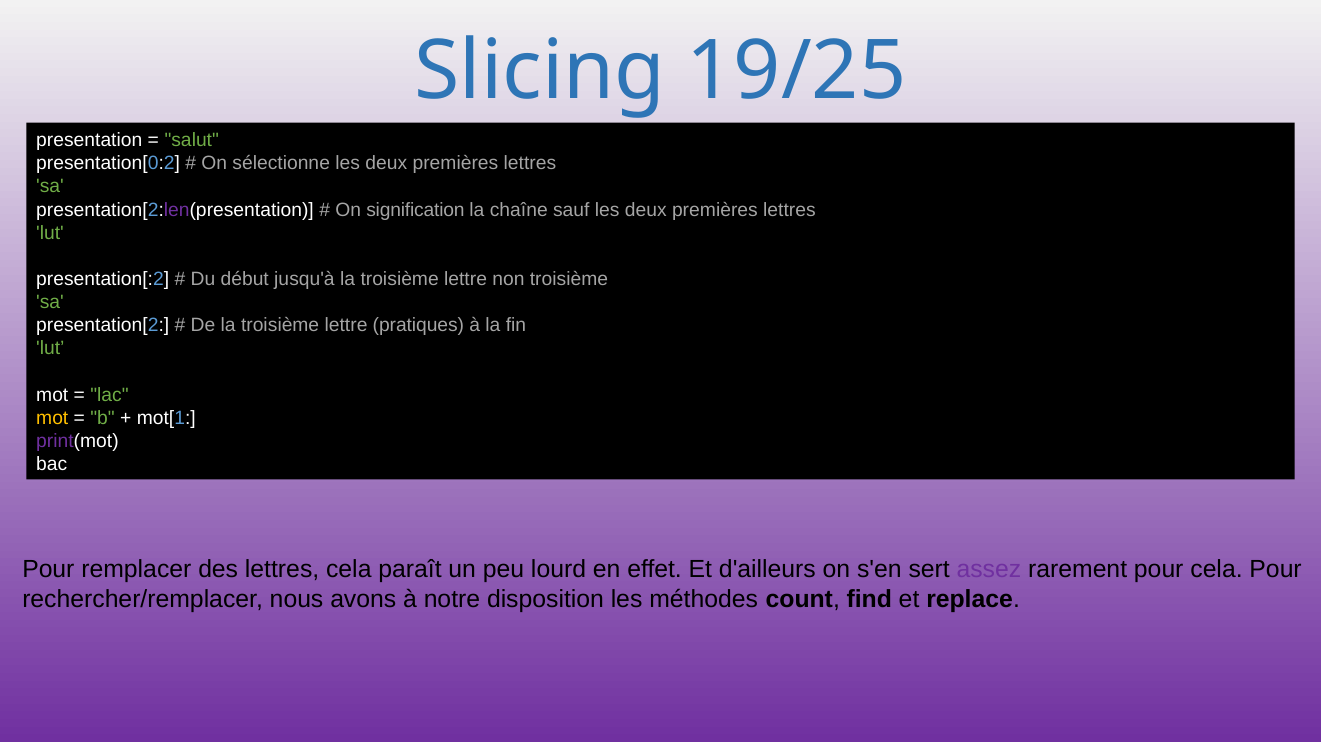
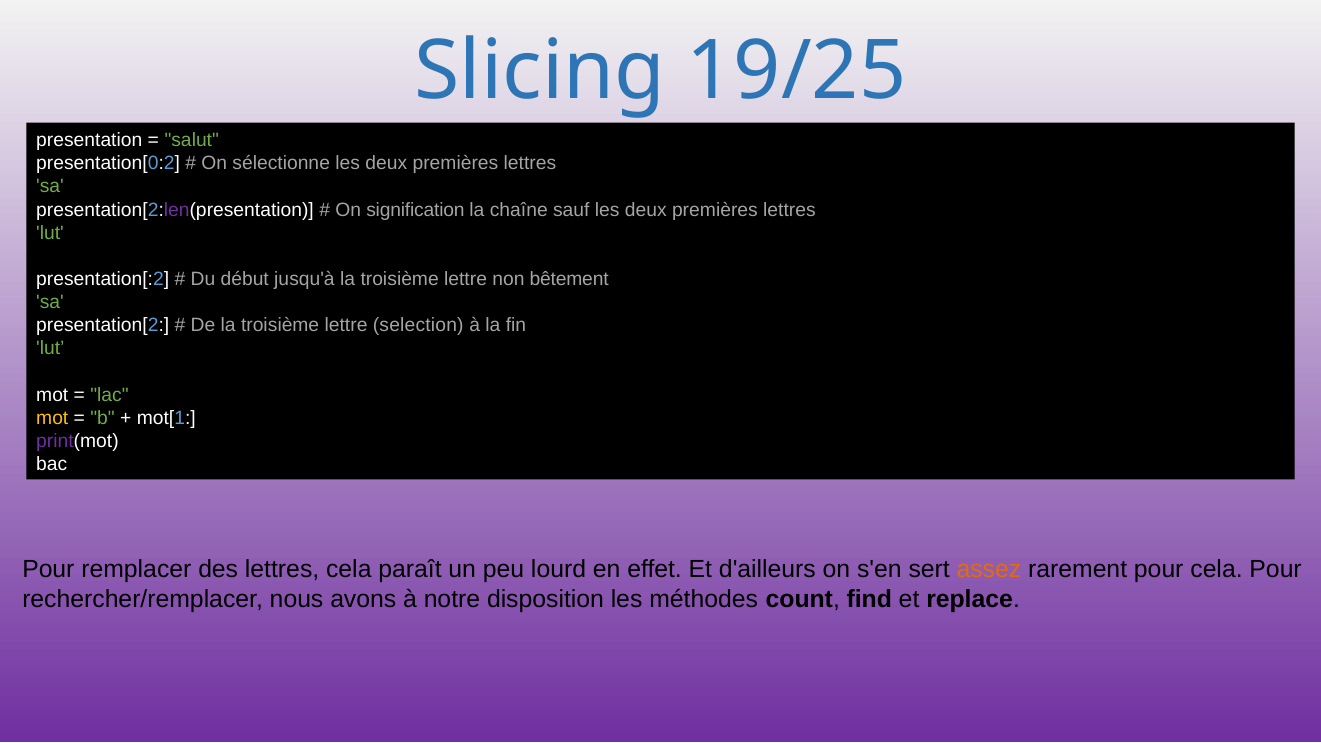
non troisième: troisième -> bêtement (569, 279)
pratiques: pratiques -> selection (418, 325)
assez colour: purple -> orange (989, 569)
